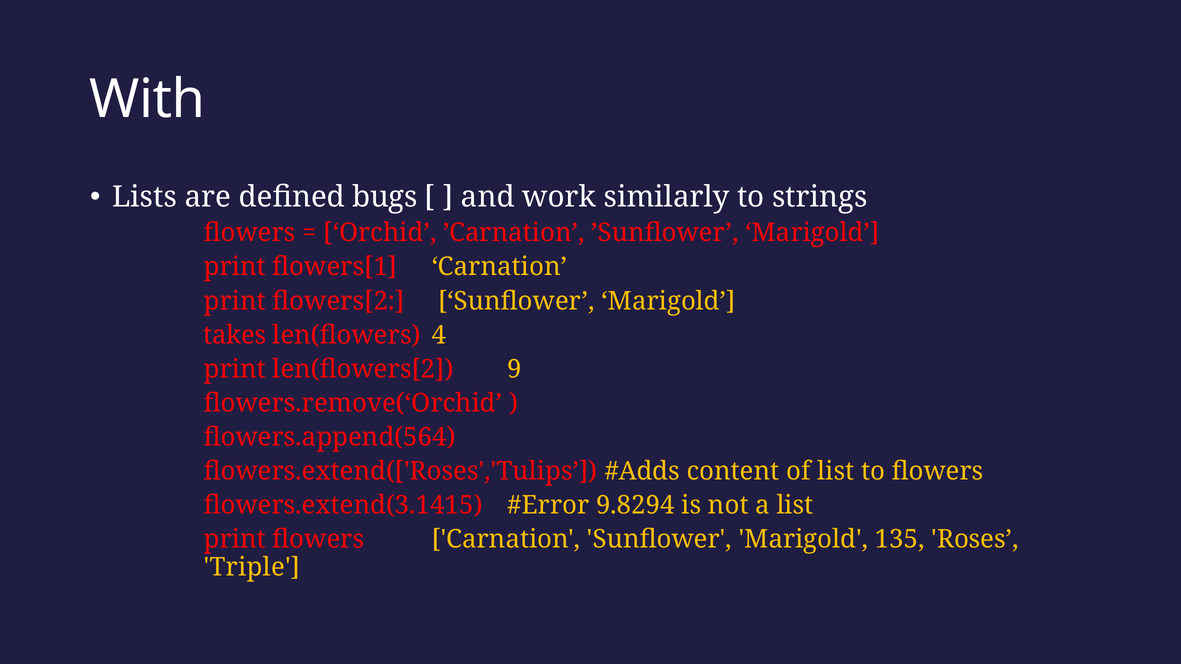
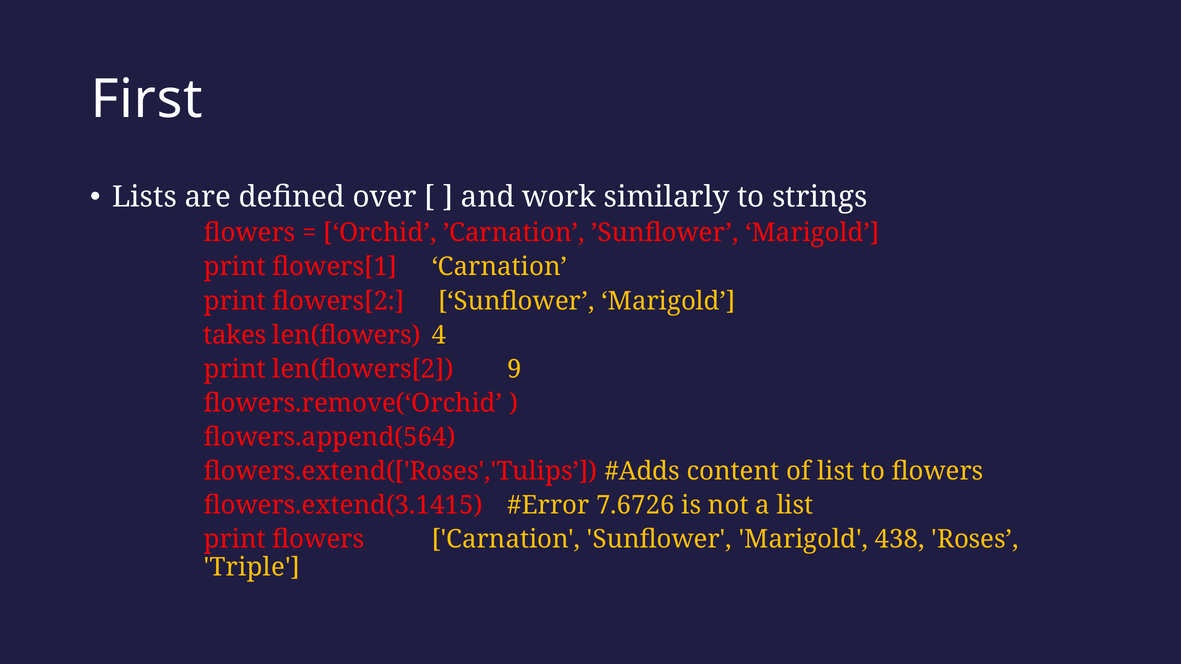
With: With -> First (147, 99)
bugs: bugs -> over (385, 197)
9.8294: 9.8294 -> 7.6726 (635, 505)
135: 135 -> 438 (900, 539)
